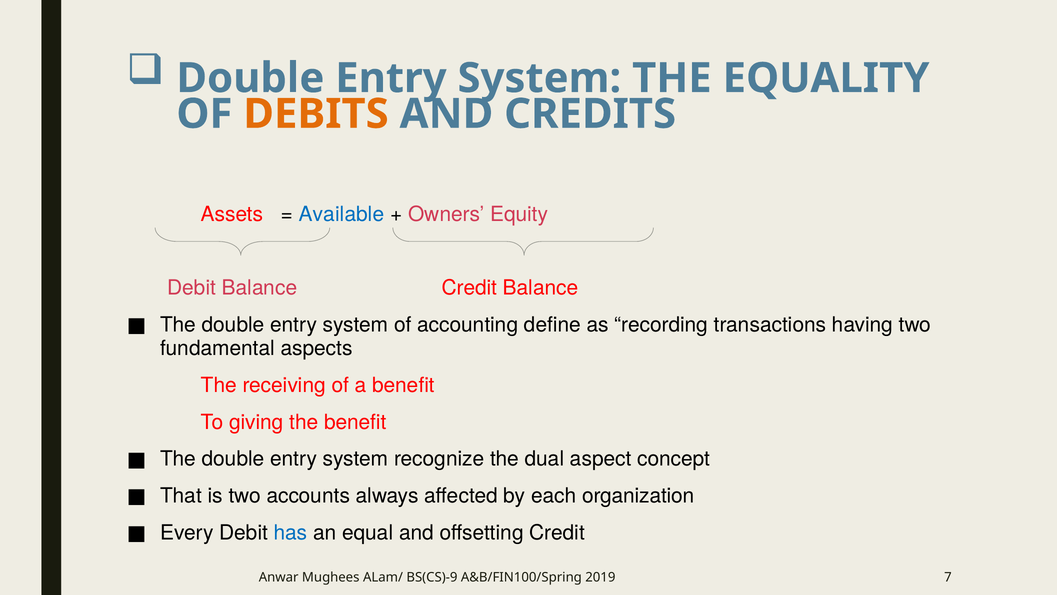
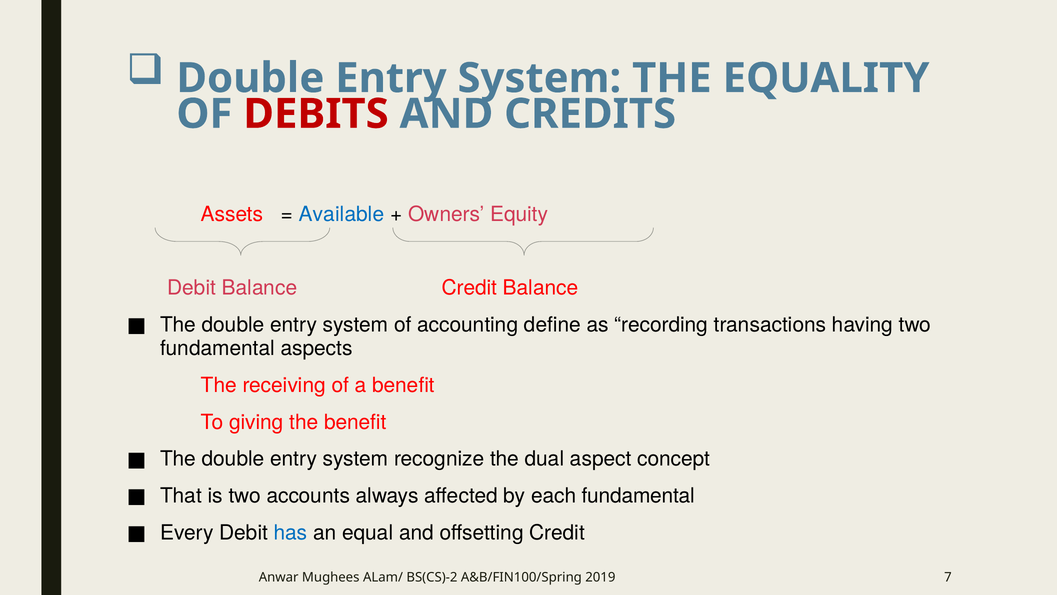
DEBITS colour: orange -> red (316, 114)
each organization: organization -> fundamental (638, 495)
BS(CS)-9: BS(CS)-9 -> BS(CS)-2 (432, 577)
